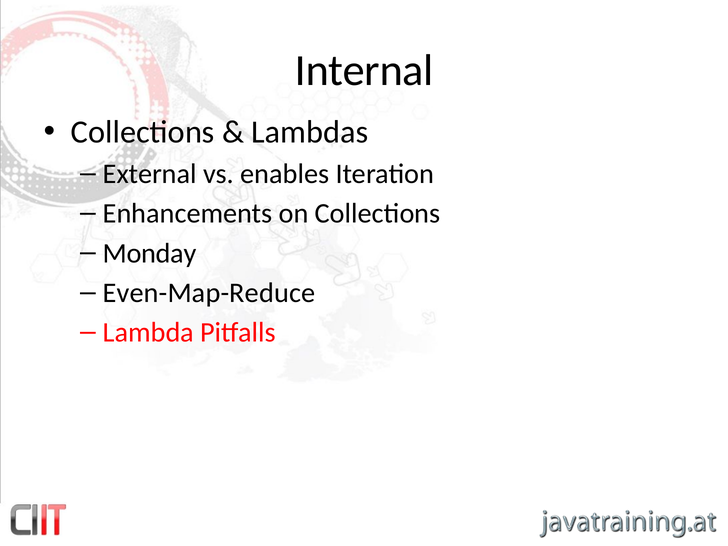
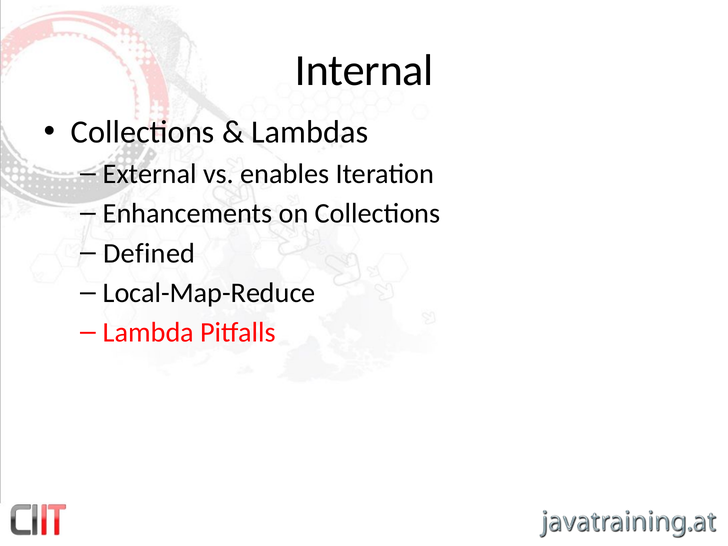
Monday: Monday -> Defined (149, 253)
Even-Map-Reduce: Even-Map-Reduce -> Local-Map-Reduce (209, 293)
